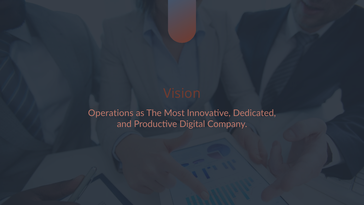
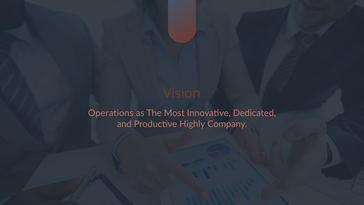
Digital: Digital -> Highly (192, 124)
